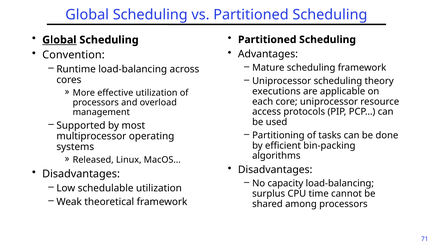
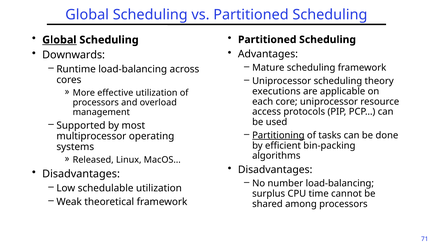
Convention: Convention -> Downwards (74, 55)
Partitioning underline: none -> present (278, 135)
capacity: capacity -> number (285, 183)
